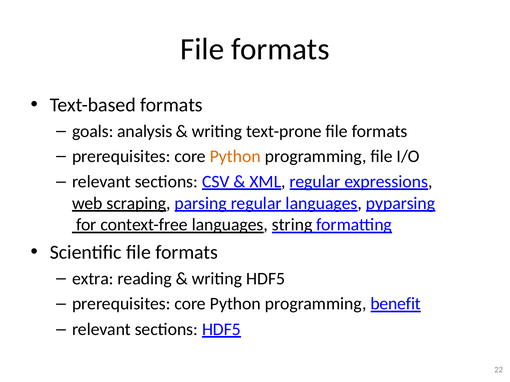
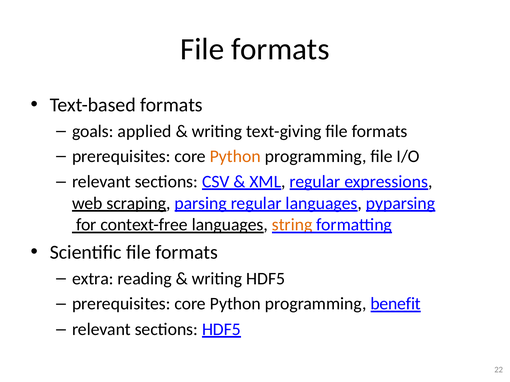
analysis: analysis -> applied (145, 131)
text-prone: text-prone -> text-giving (284, 131)
string colour: black -> orange (292, 225)
